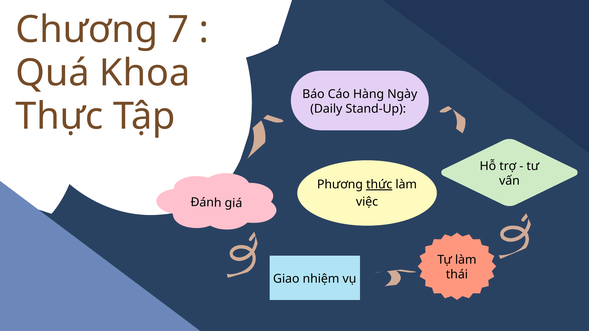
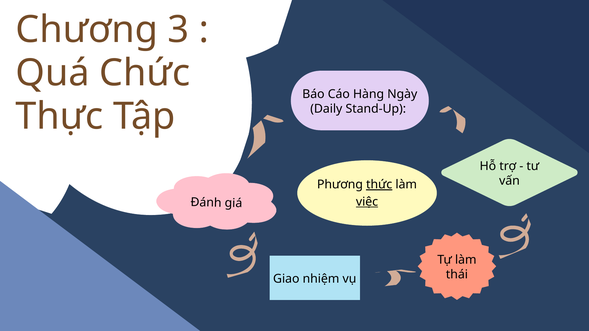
7: 7 -> 3 (178, 30)
Khoa: Khoa -> Chức (145, 73)
việc underline: none -> present (367, 202)
